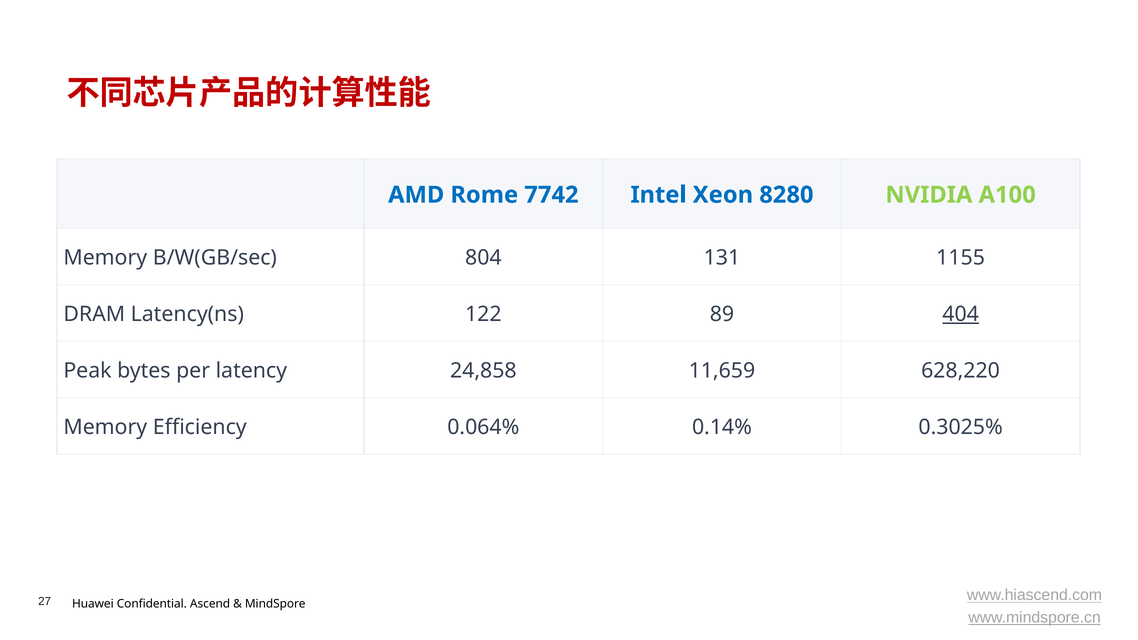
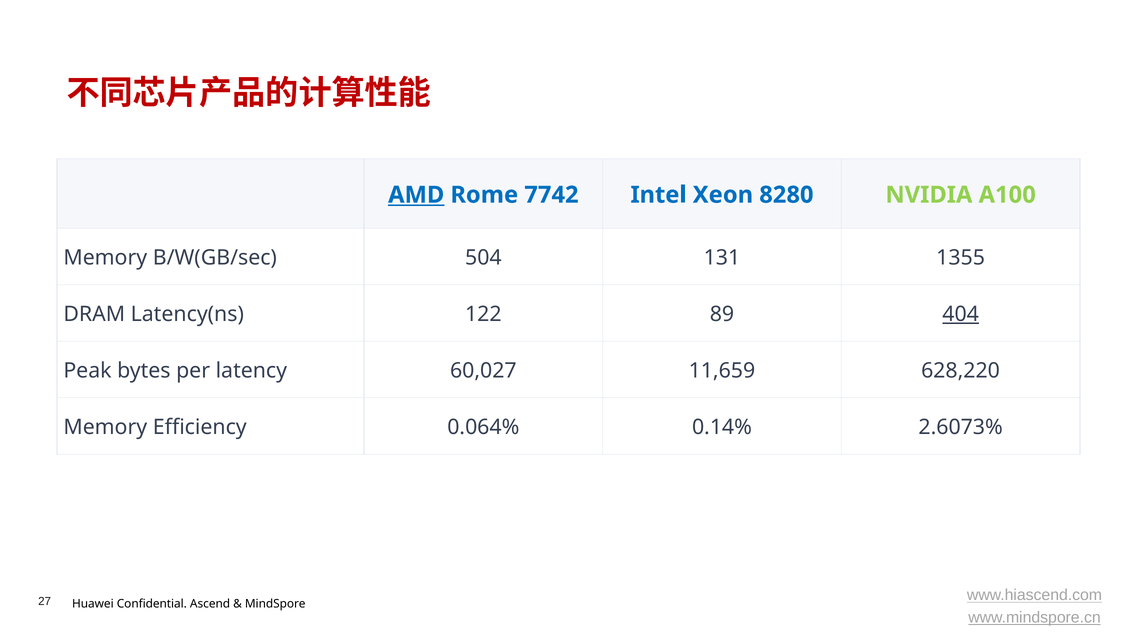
AMD underline: none -> present (416, 195)
804: 804 -> 504 (483, 258)
1155: 1155 -> 1355 (961, 258)
24,858: 24,858 -> 60,027 (483, 371)
0.3025%: 0.3025% -> 2.6073% (961, 427)
